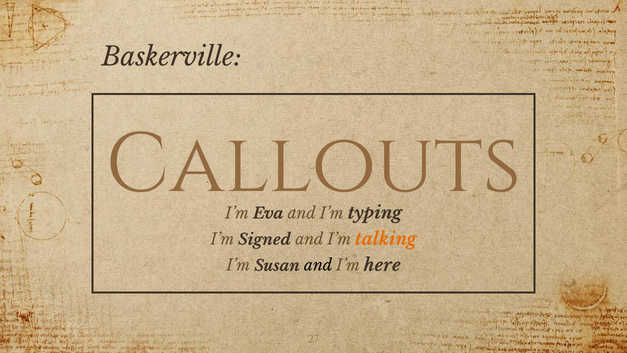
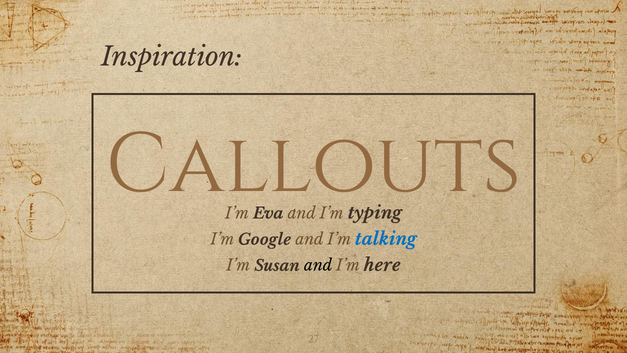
Baskerville: Baskerville -> Inspiration (172, 57)
Signed: Signed -> Google (264, 239)
talking colour: orange -> blue (386, 239)
